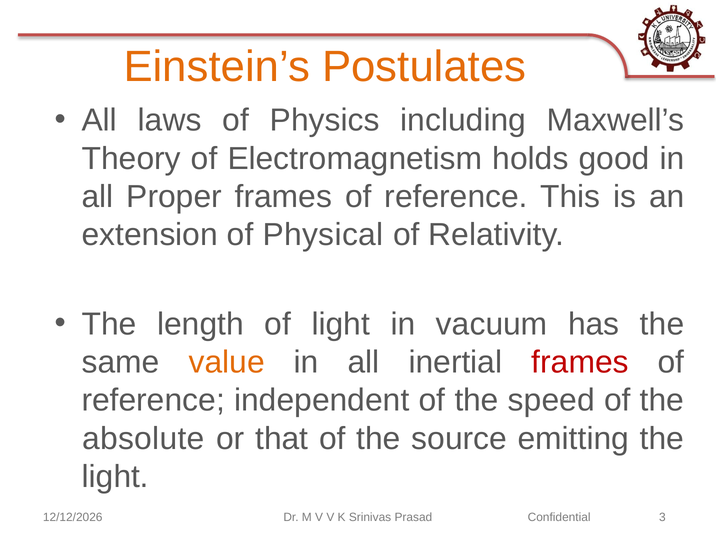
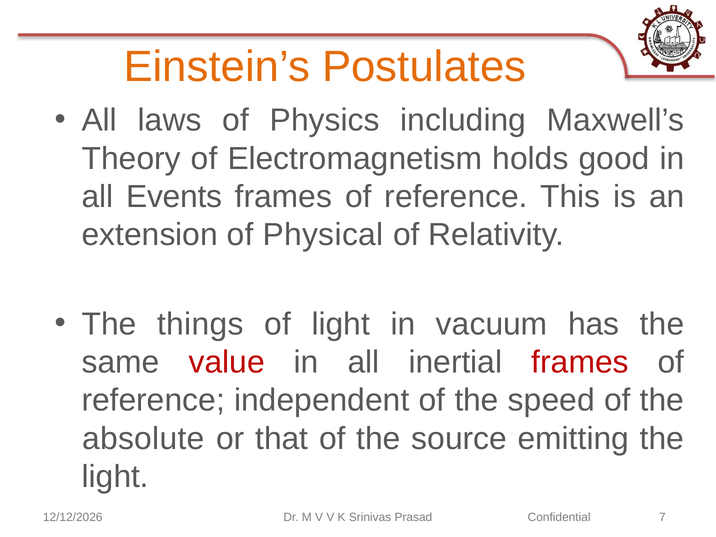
Proper: Proper -> Events (174, 197)
length: length -> things (200, 324)
value colour: orange -> red (227, 362)
3: 3 -> 7 (662, 518)
